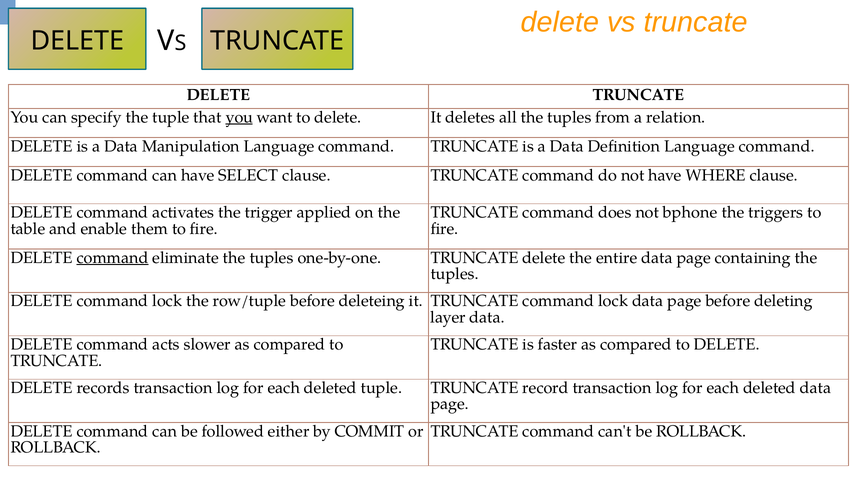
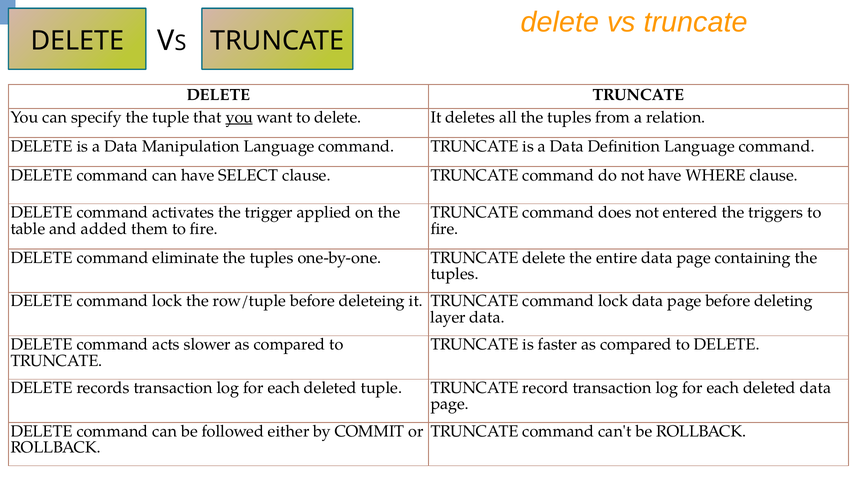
bphone: bphone -> entered (690, 212)
enable: enable -> added (104, 229)
command underline: present -> none (112, 258)
